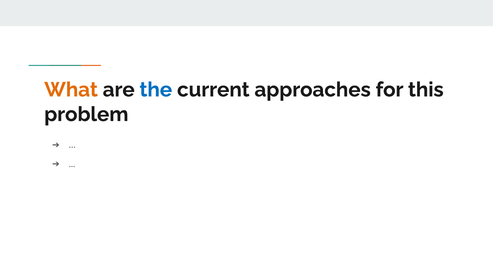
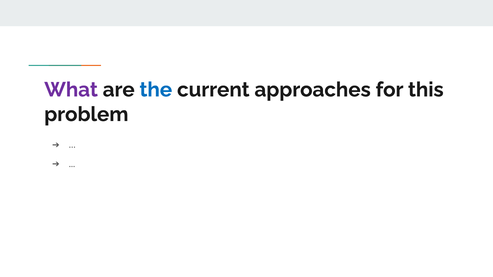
What colour: orange -> purple (71, 90)
